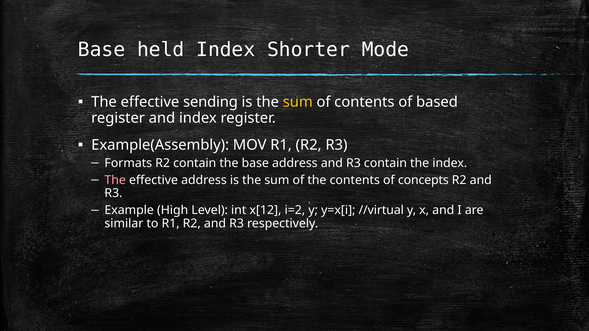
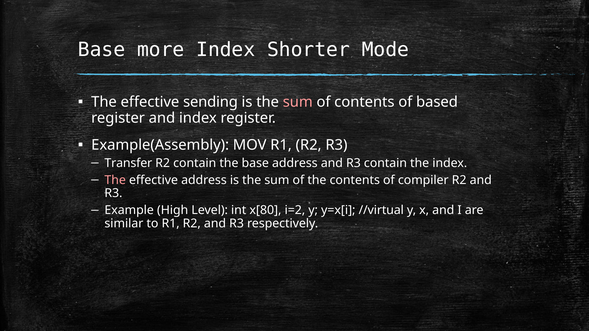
held: held -> more (161, 50)
sum colour: yellow -> pink (298, 102)
Formats: Formats -> Transfer (128, 163)
concepts: concepts -> compiler (423, 180)
x[12: x[12 -> x[80 (265, 210)
